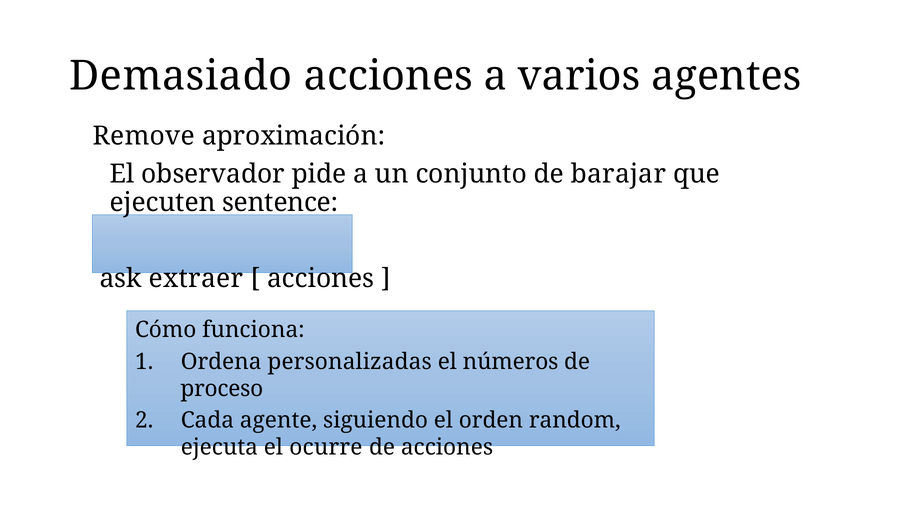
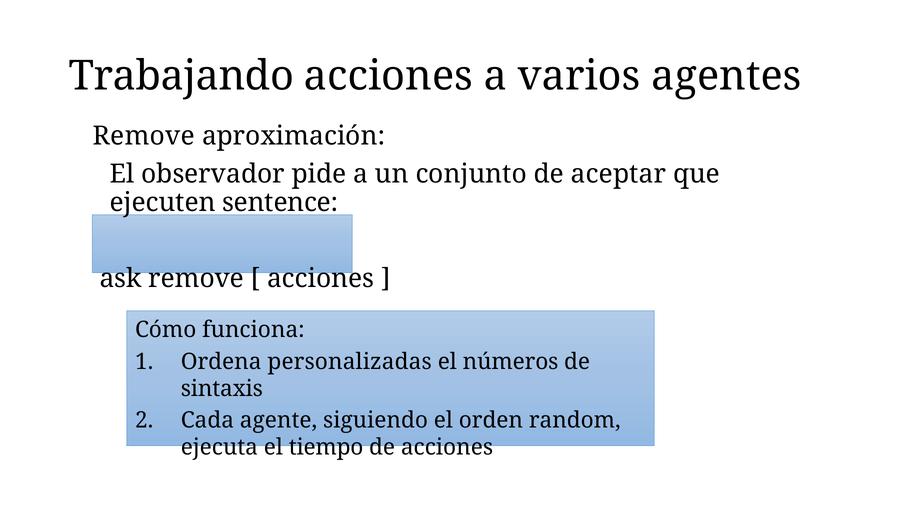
Demasiado: Demasiado -> Trabajando (181, 76)
barajar: barajar -> aceptar (618, 174)
ask extraer: extraer -> remove (196, 279)
proceso: proceso -> sintaxis (222, 389)
ocurre: ocurre -> tiempo (326, 448)
